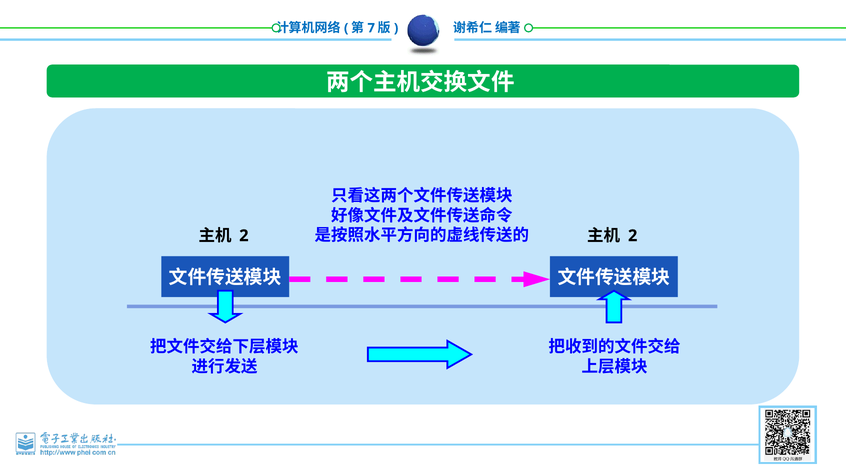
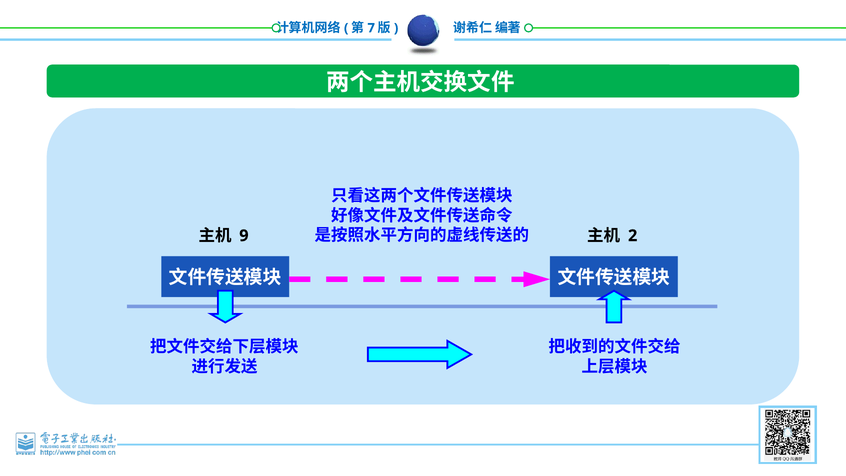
2: 2 -> 9 (244, 236)
